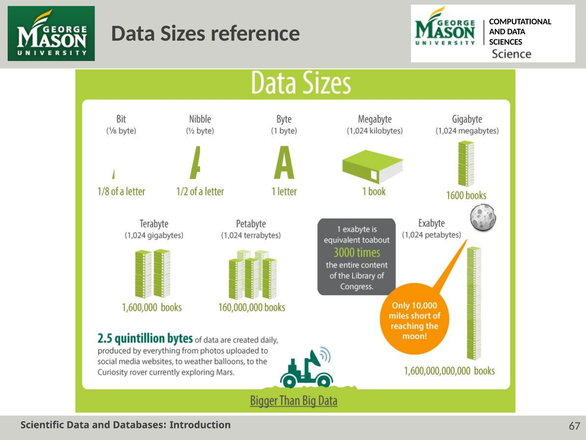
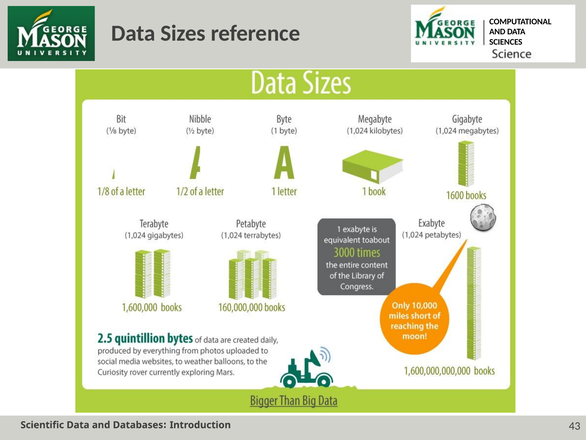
67: 67 -> 43 (575, 426)
